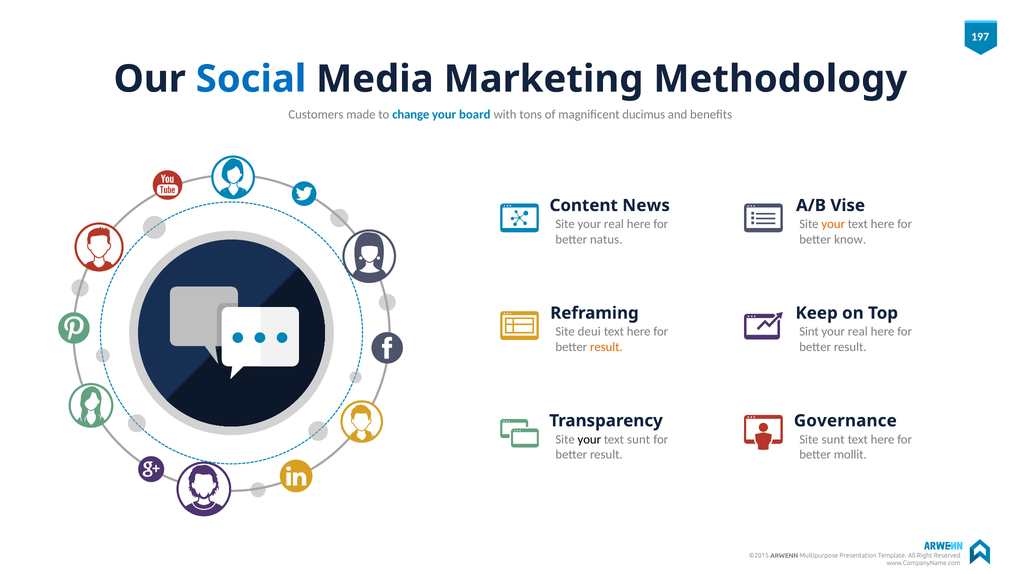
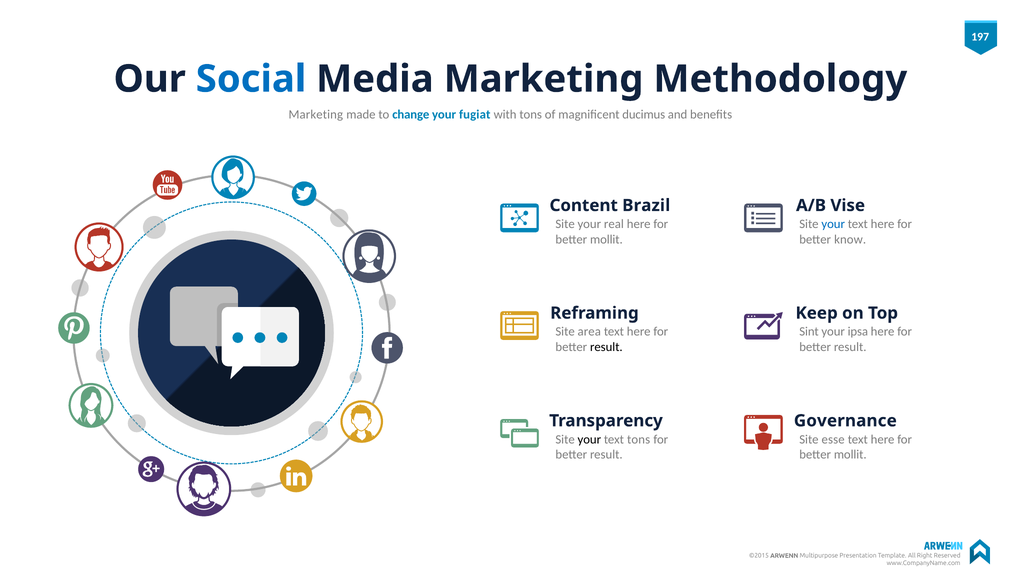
Customers: Customers -> Marketing (316, 115)
board: board -> fugiat (475, 115)
News: News -> Brazil (646, 206)
your colour: orange -> blue (833, 224)
natus: natus -> mollit (606, 240)
deui: deui -> area (589, 332)
real: real -> ipsa (858, 332)
result colour: orange -> black (606, 347)
text sunt: sunt -> tons (639, 440)
Site sunt: sunt -> esse (833, 440)
